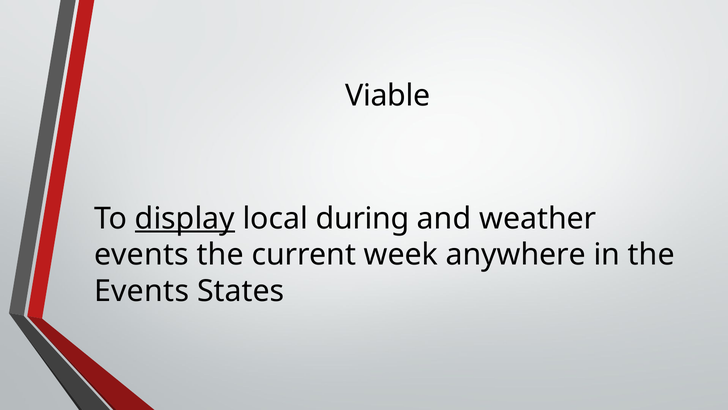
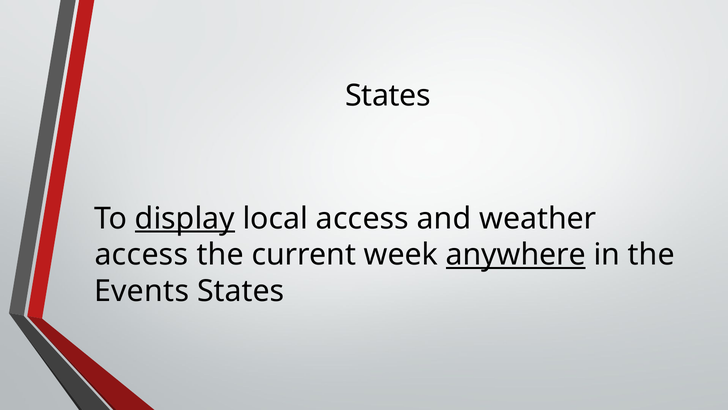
Viable: Viable -> States (388, 95)
local during: during -> access (362, 218)
events: events -> access (141, 255)
anywhere underline: none -> present (516, 255)
